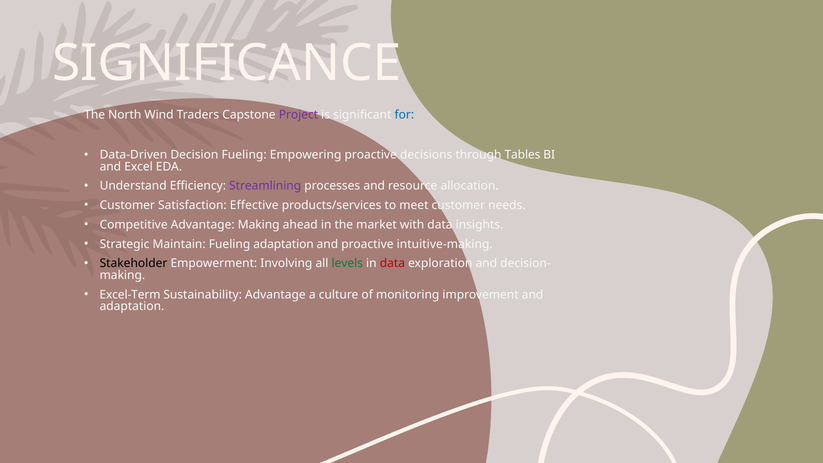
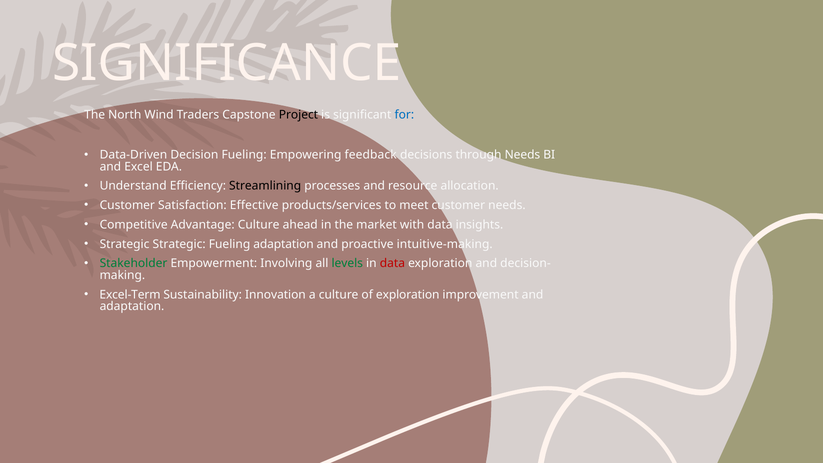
Project colour: purple -> black (298, 115)
Empowering proactive: proactive -> feedback (371, 155)
through Tables: Tables -> Needs (522, 155)
Streamlining colour: purple -> black (265, 186)
Advantage Making: Making -> Culture (259, 225)
Strategic Maintain: Maintain -> Strategic (179, 244)
Stakeholder colour: black -> green (134, 263)
Sustainability Advantage: Advantage -> Innovation (275, 295)
of monitoring: monitoring -> exploration (408, 295)
